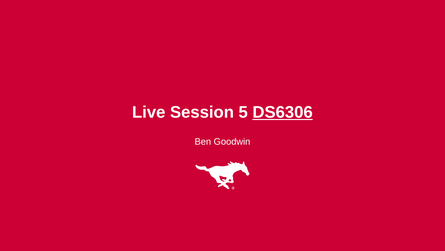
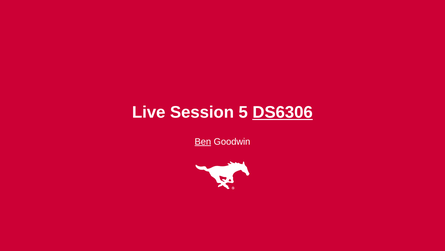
Ben underline: none -> present (203, 141)
